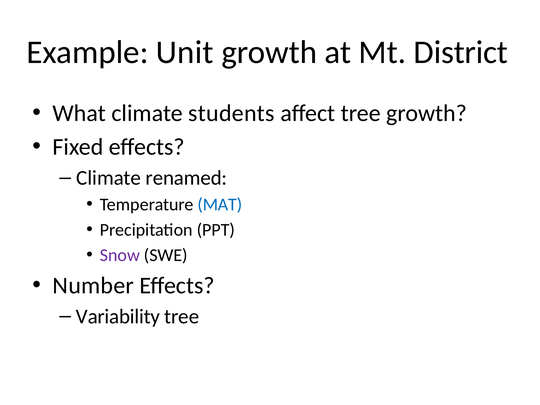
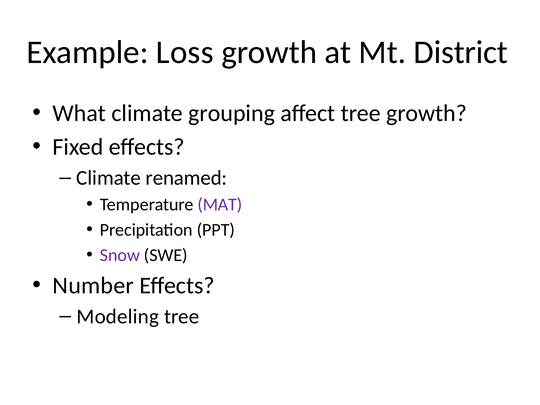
Unit: Unit -> Loss (185, 52)
students: students -> grouping (232, 113)
MAT colour: blue -> purple (220, 205)
Variability: Variability -> Modeling (118, 316)
